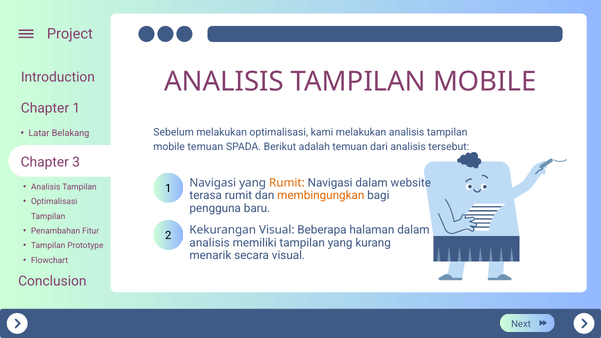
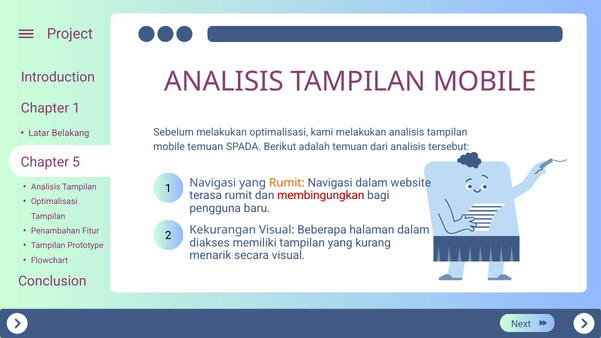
3: 3 -> 5 (76, 162)
membingungkan colour: orange -> red (321, 196)
analisis: analisis -> diakses (210, 243)
